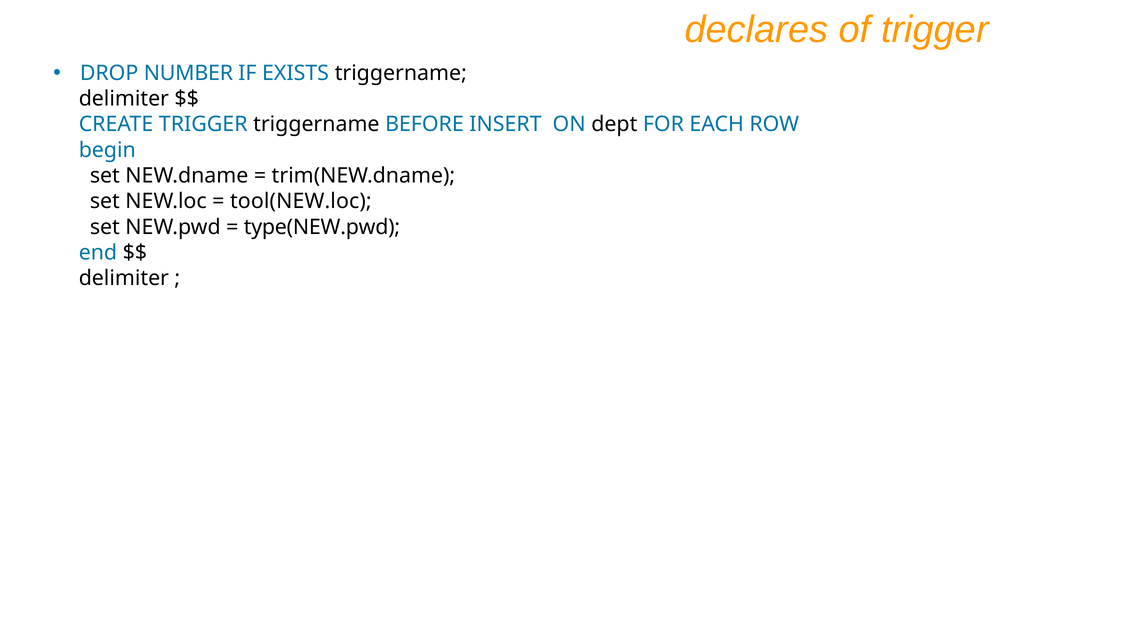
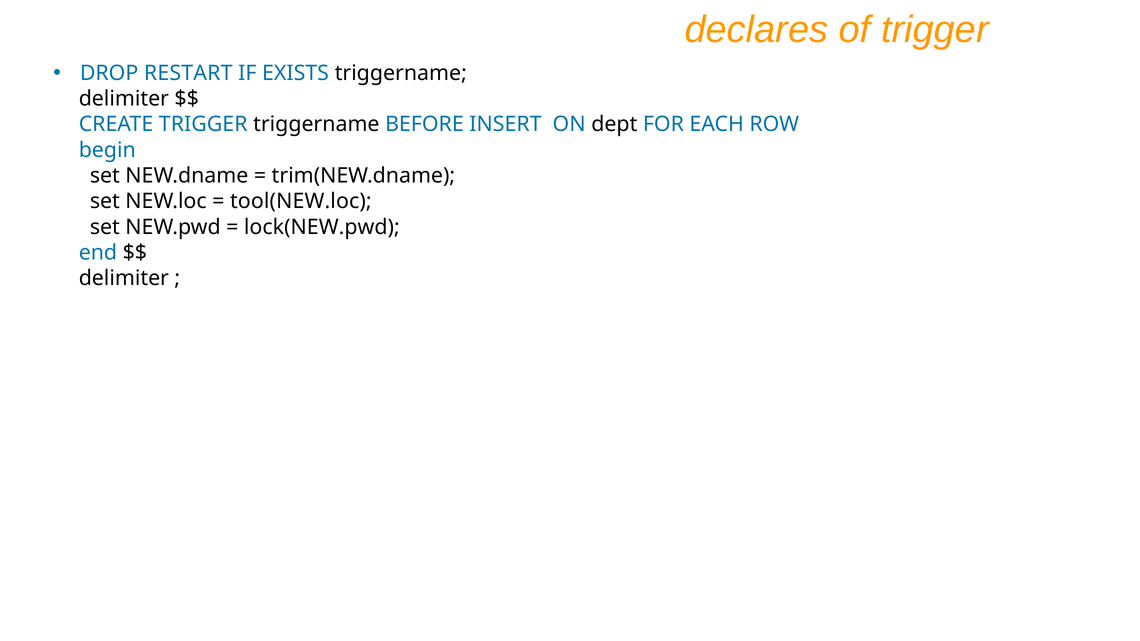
NUMBER: NUMBER -> RESTART (188, 73)
type(NEW.pwd: type(NEW.pwd -> lock(NEW.pwd (322, 227)
